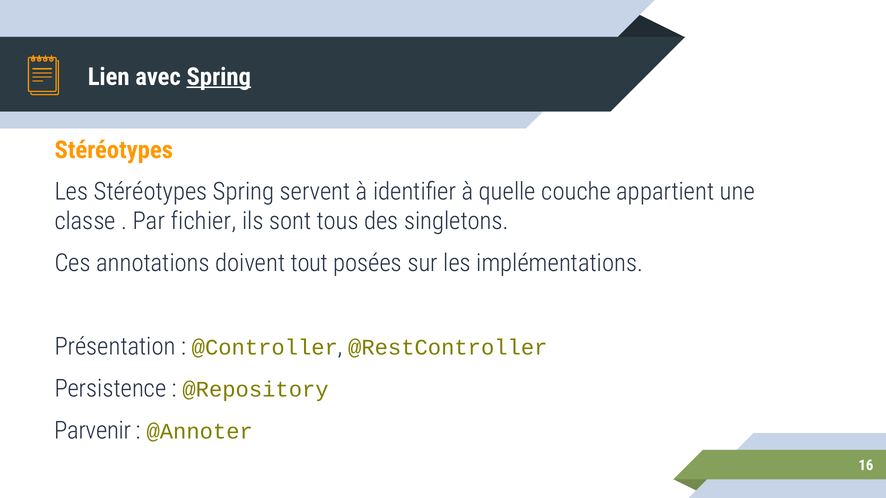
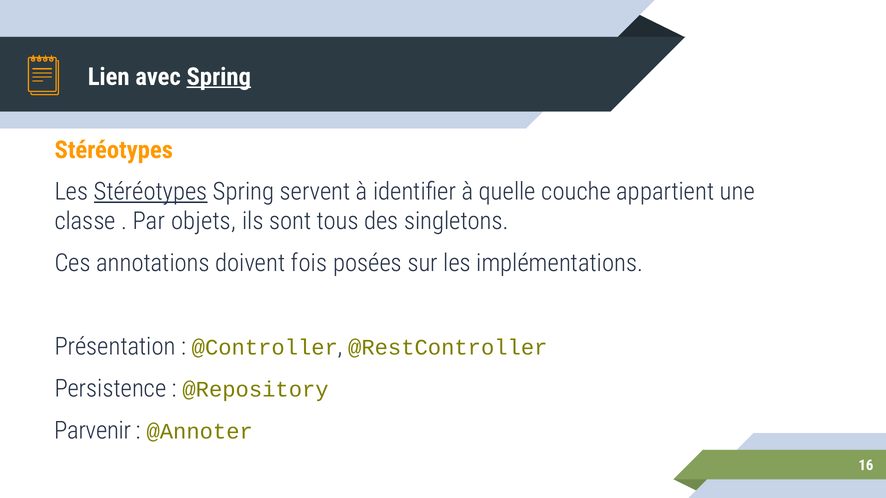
Stéréotypes underline: none -> present (151, 192)
fichier: fichier -> objets (203, 222)
tout: tout -> fois (309, 263)
